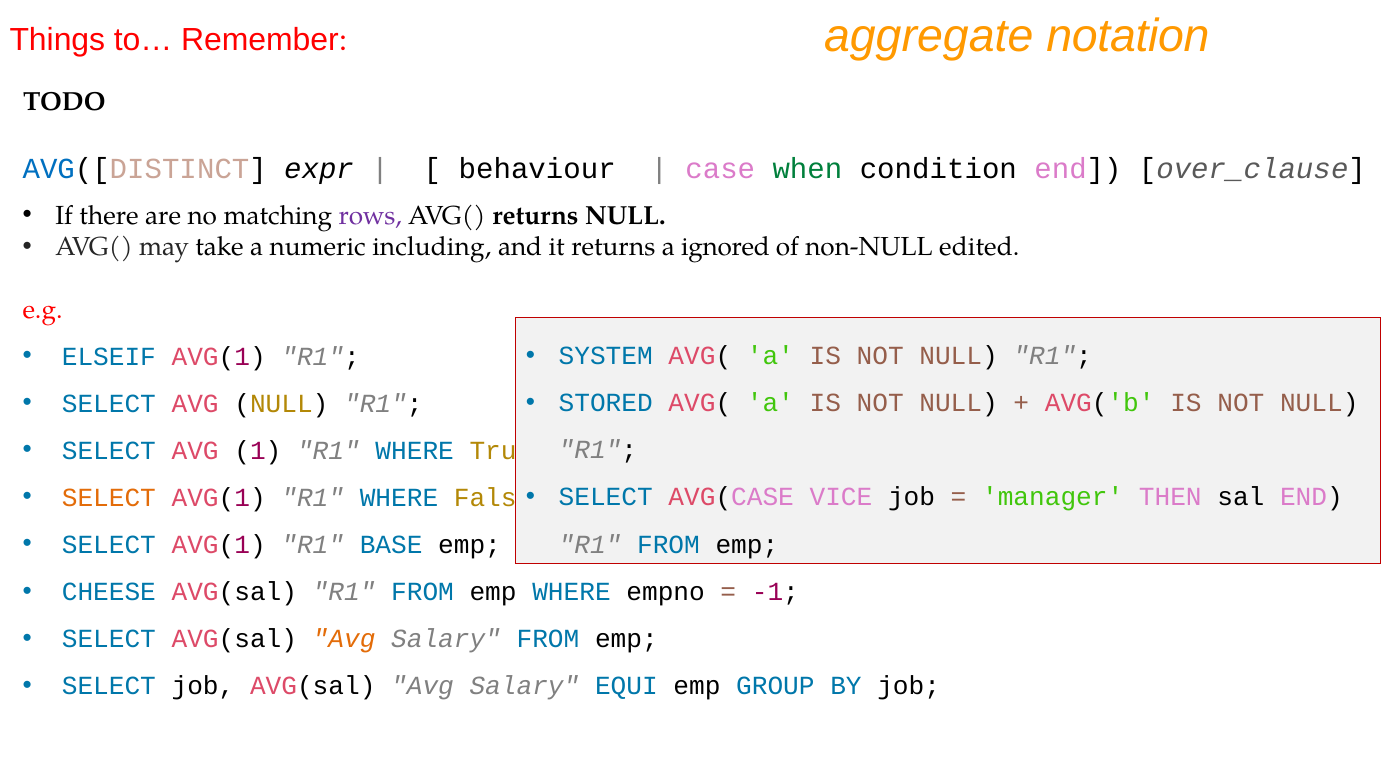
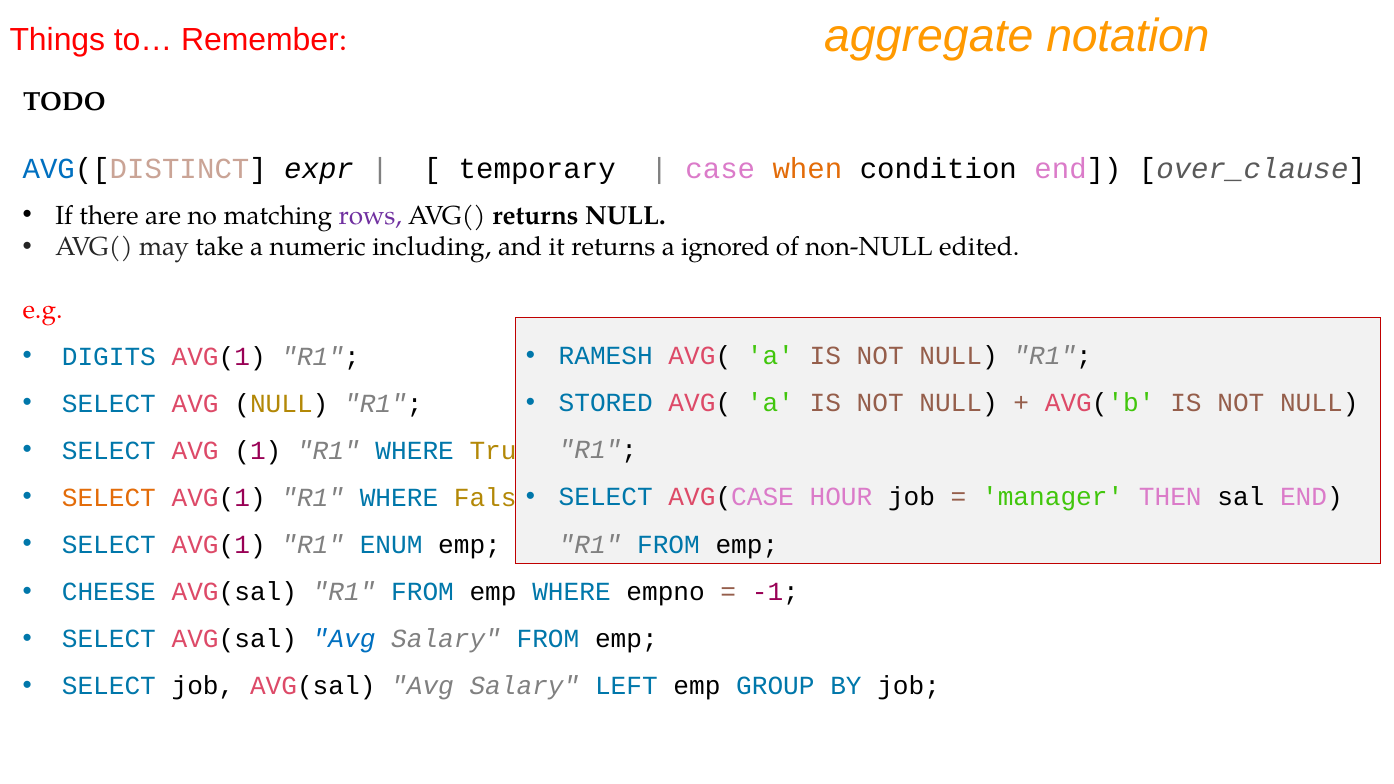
behaviour: behaviour -> temporary (537, 169)
when colour: green -> orange (807, 169)
SYSTEM: SYSTEM -> RAMESH (606, 356)
ELSEIF: ELSEIF -> DIGITS (109, 357)
VICE: VICE -> HOUR (841, 497)
BASE: BASE -> ENUM (391, 545)
Avg colour: orange -> blue (344, 639)
EQUI: EQUI -> LEFT (626, 686)
